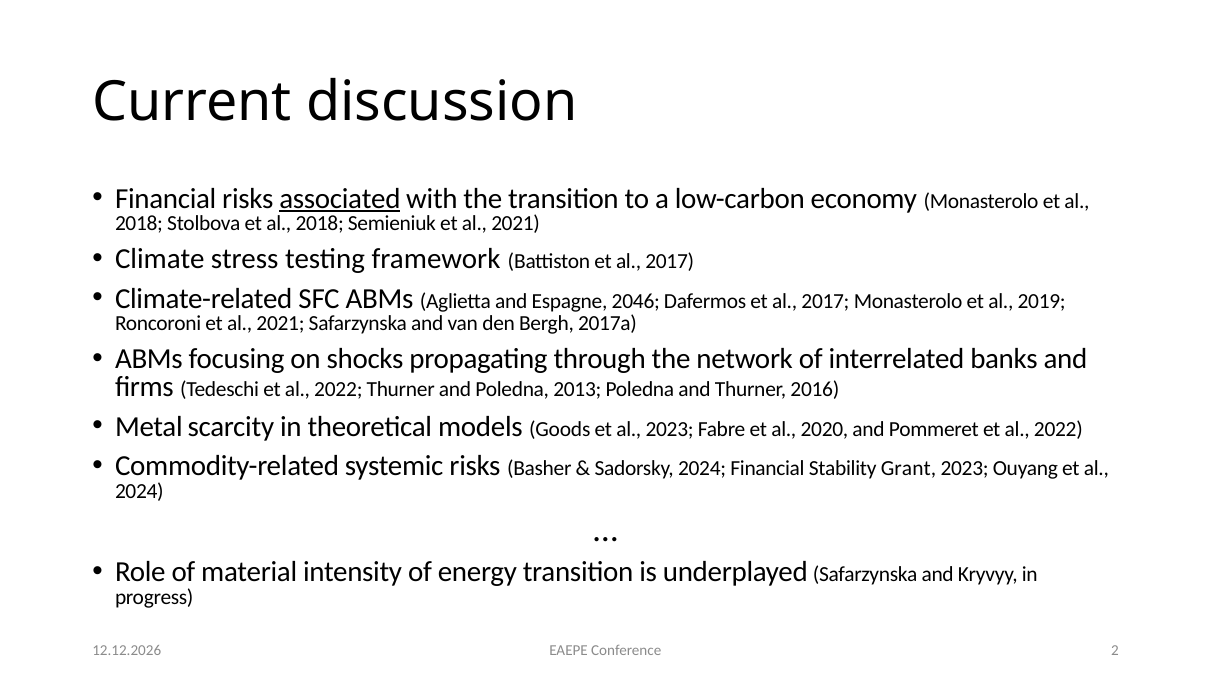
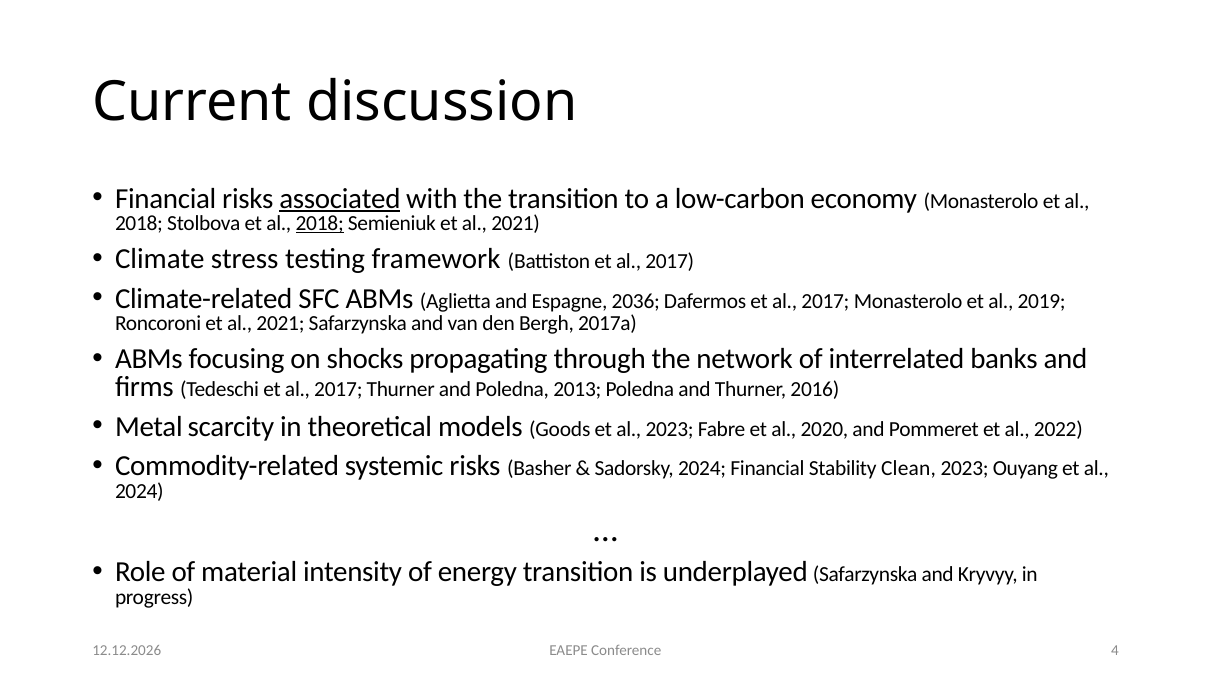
2018 underline: none -> present (320, 224)
2046: 2046 -> 2036 (636, 301)
Tedeschi et al 2022: 2022 -> 2017 (338, 390)
Grant: Grant -> Clean (908, 469)
2: 2 -> 4 (1115, 650)
